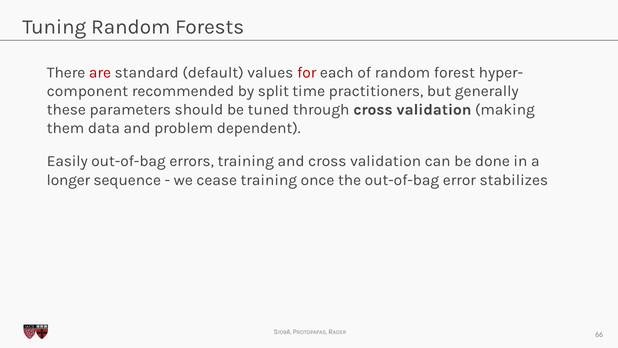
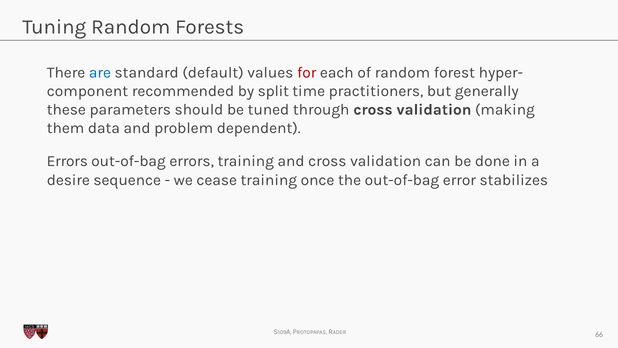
are colour: red -> blue (100, 72)
Easily: Easily -> Errors (67, 161)
longer: longer -> desire (68, 180)
